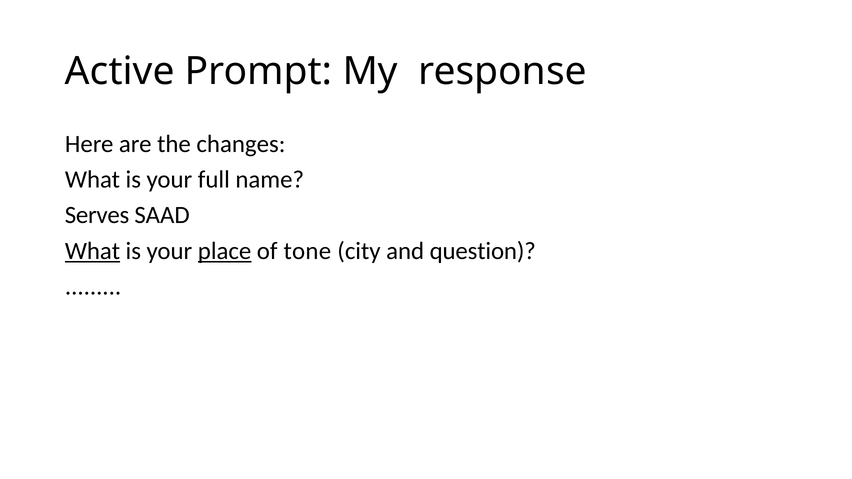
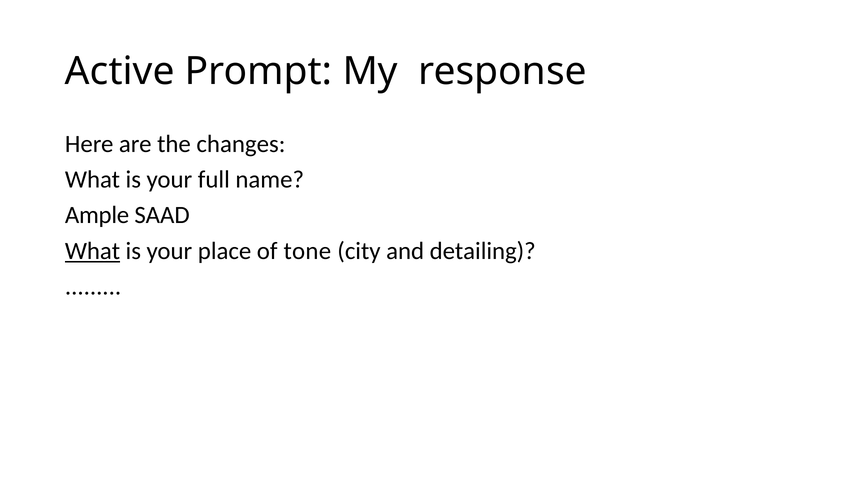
Serves: Serves -> Ample (97, 215)
place underline: present -> none (225, 251)
question: question -> detailing (483, 251)
